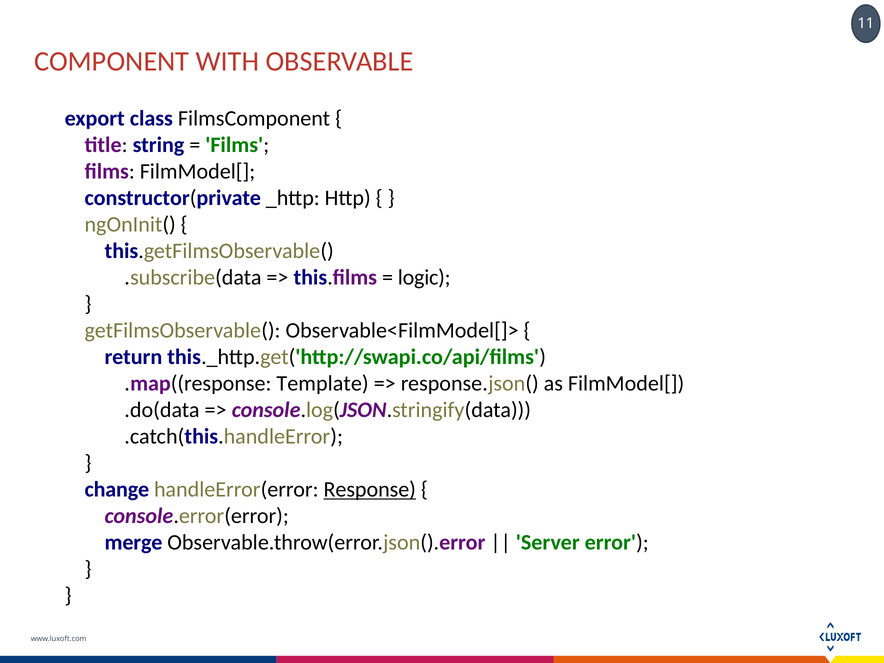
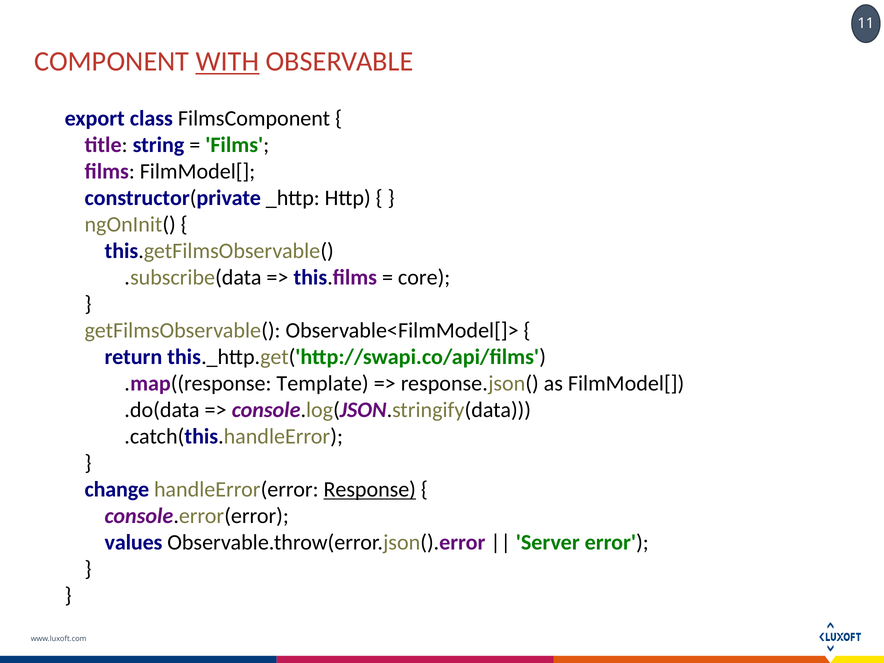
WITH underline: none -> present (227, 62)
logic: logic -> core (424, 277)
merge: merge -> values (134, 543)
